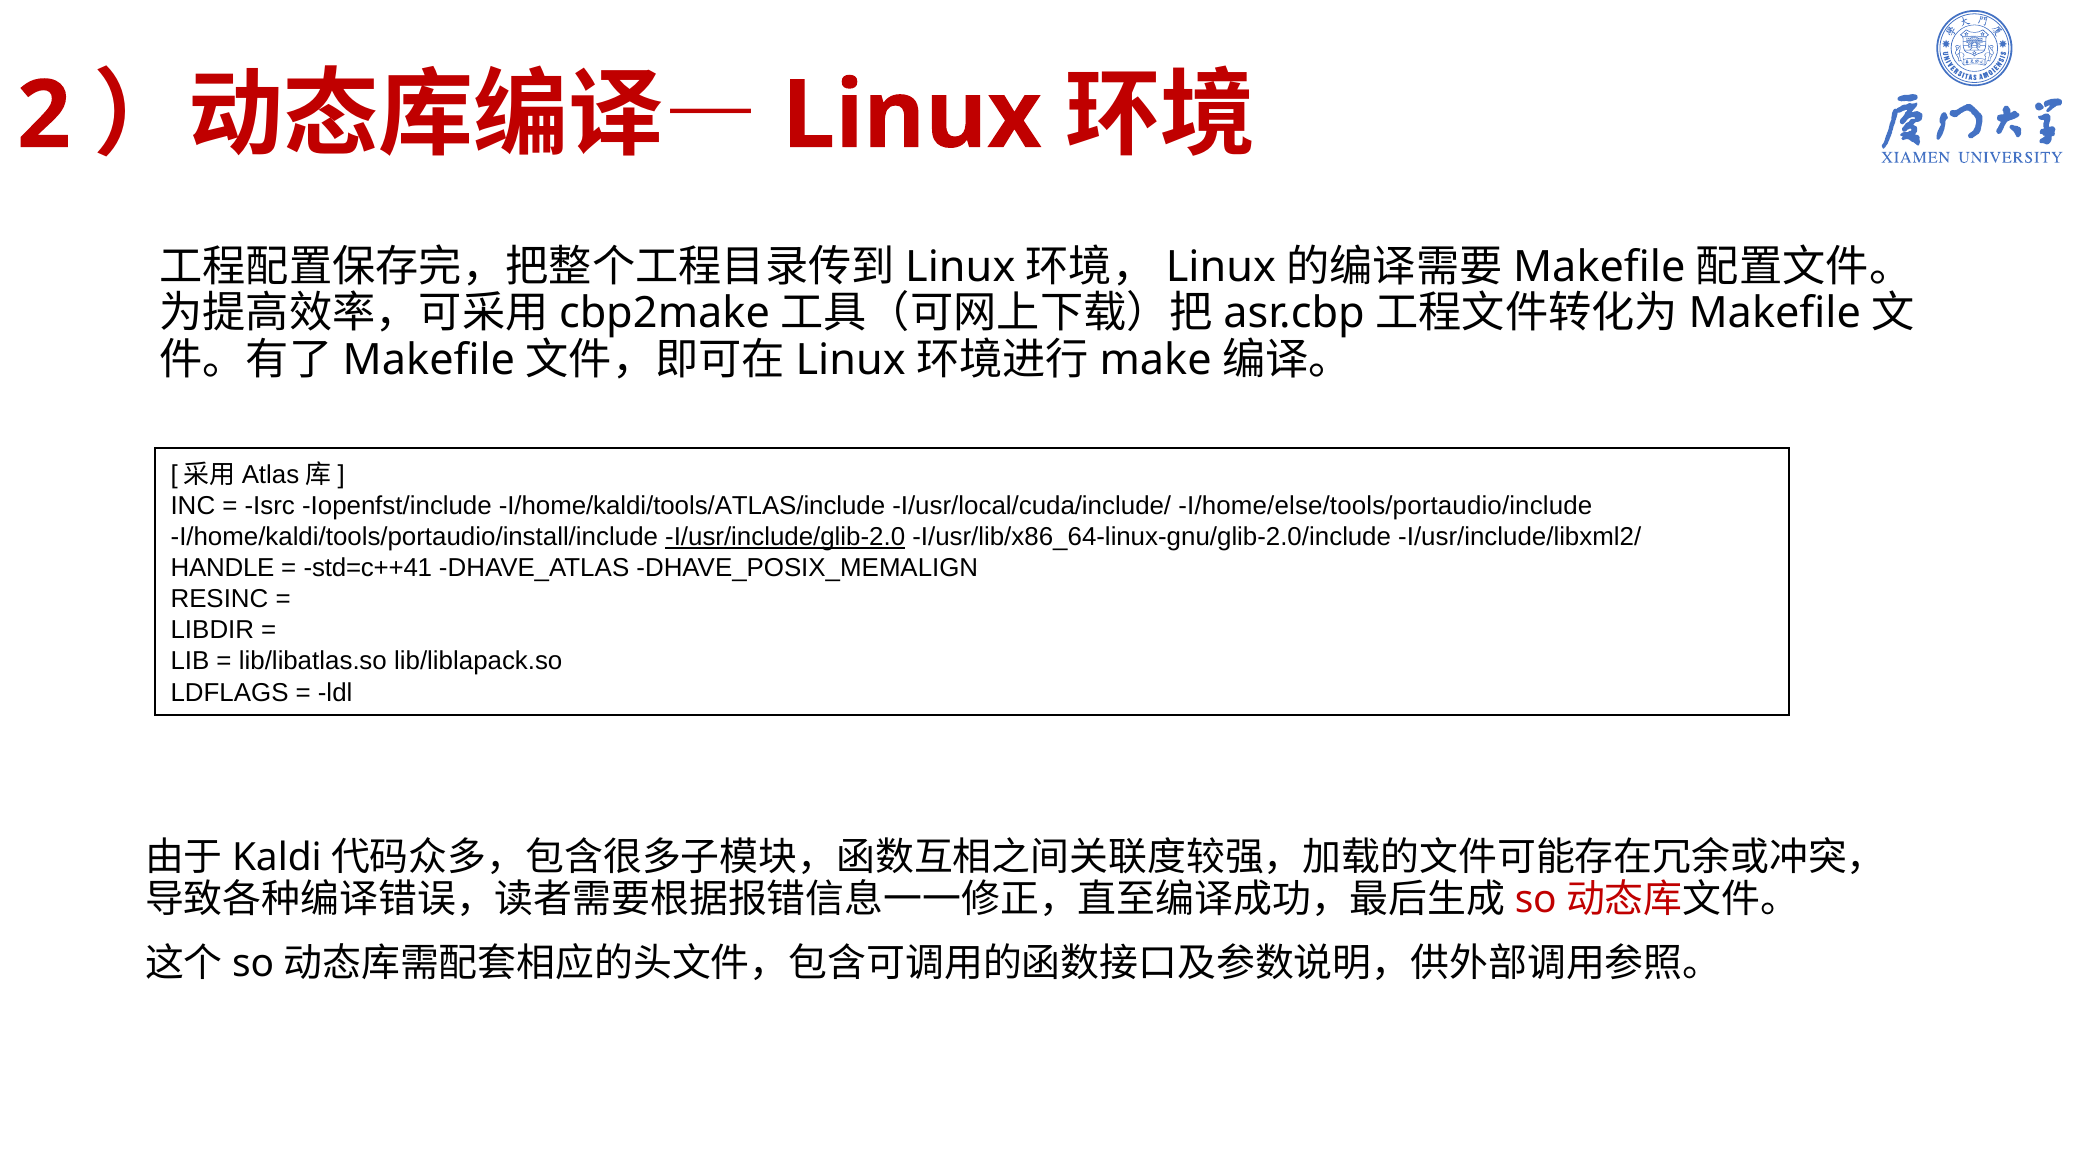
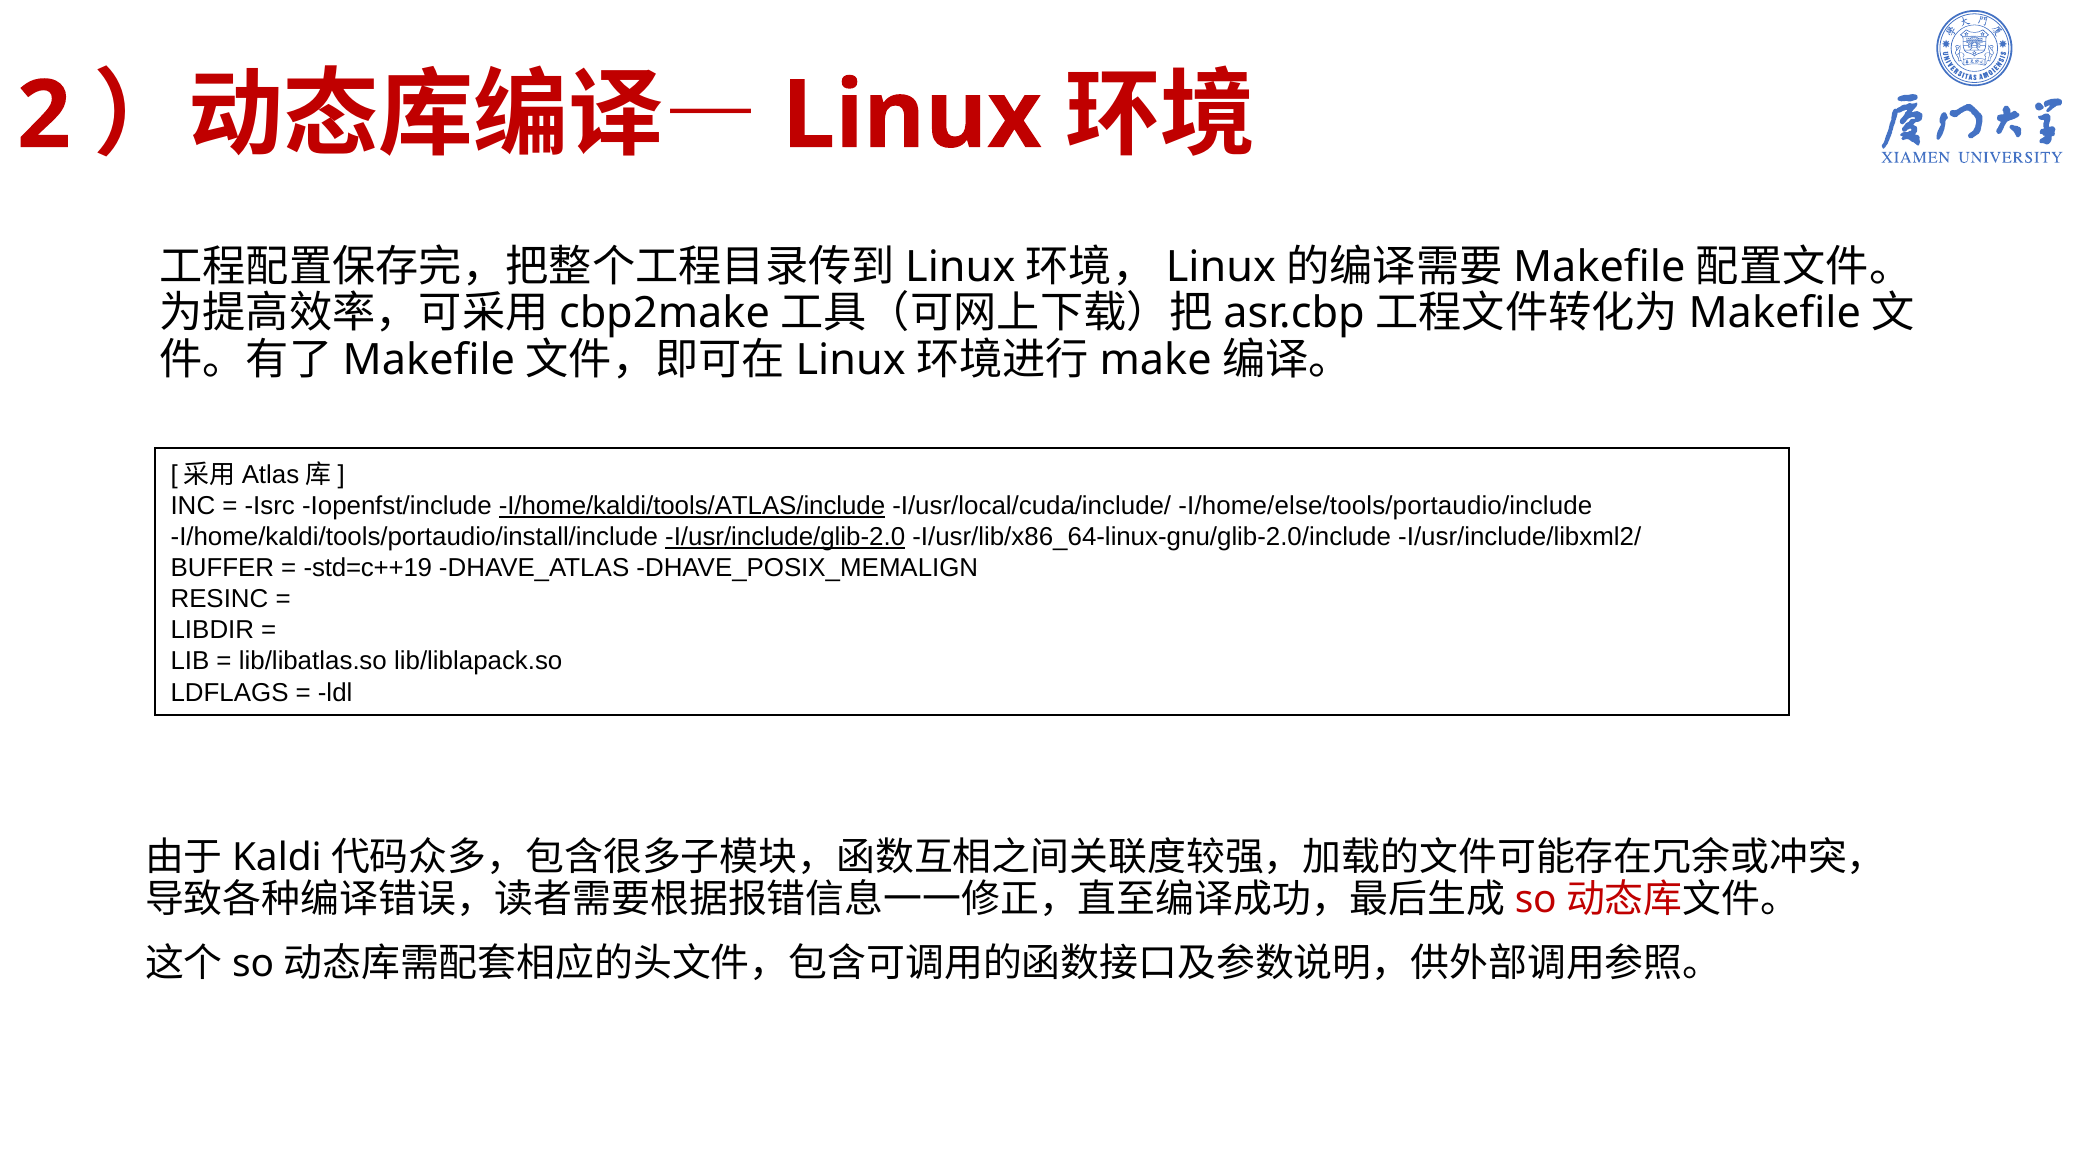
I/home/kaldi/tools/ATLAS/include underline: none -> present (692, 506)
HANDLE: HANDLE -> BUFFER (222, 568)
std=c++41: std=c++41 -> std=c++19 (368, 568)
